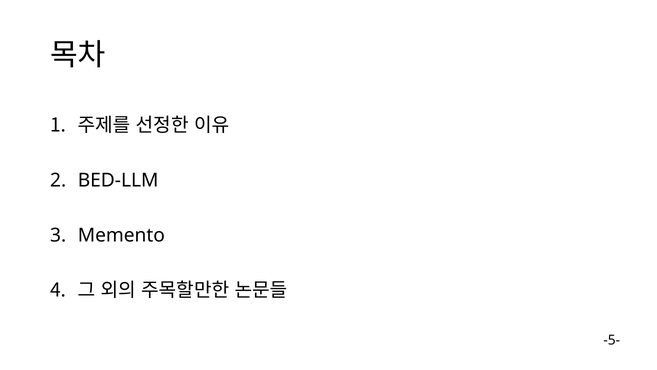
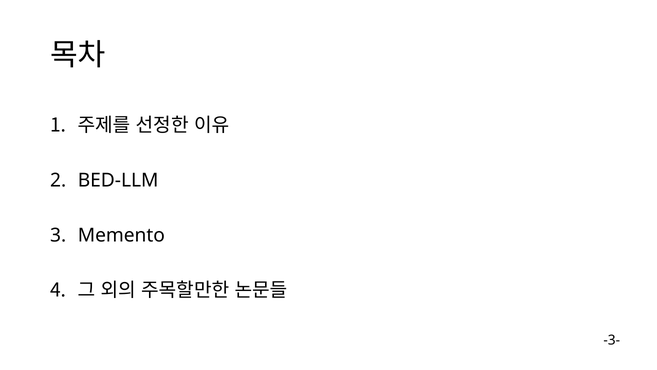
-5-: -5- -> -3- (612, 340)
